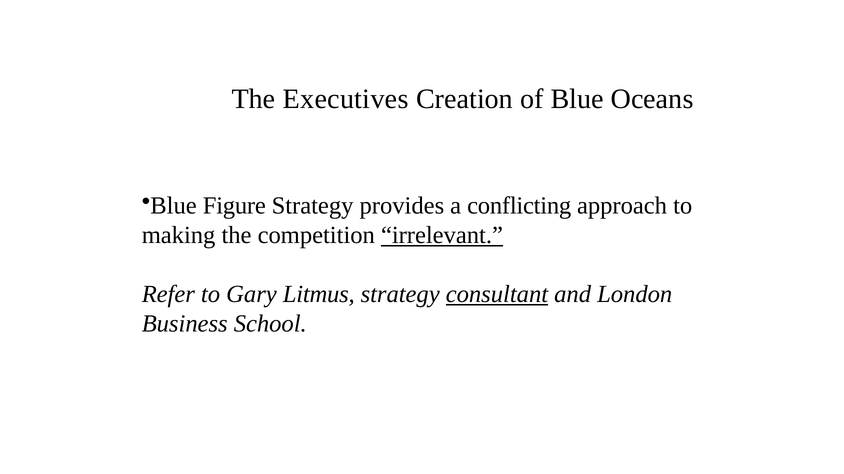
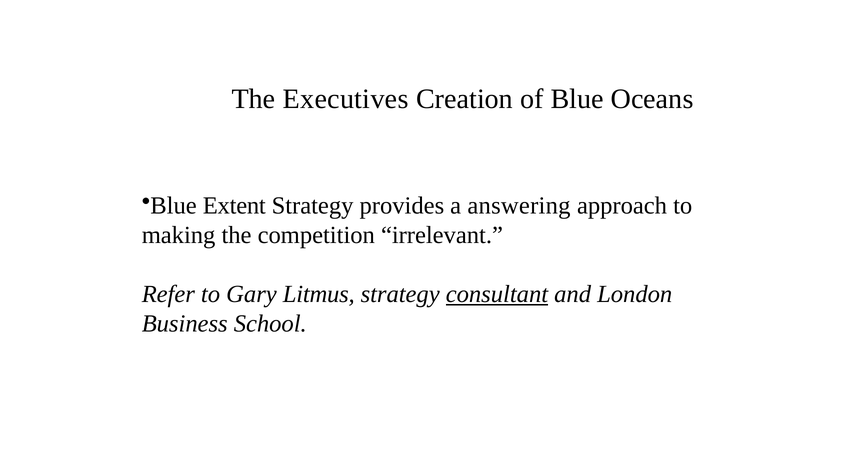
Figure: Figure -> Extent (234, 206)
conflicting: conflicting -> answering (519, 206)
irrelevant underline: present -> none (442, 235)
